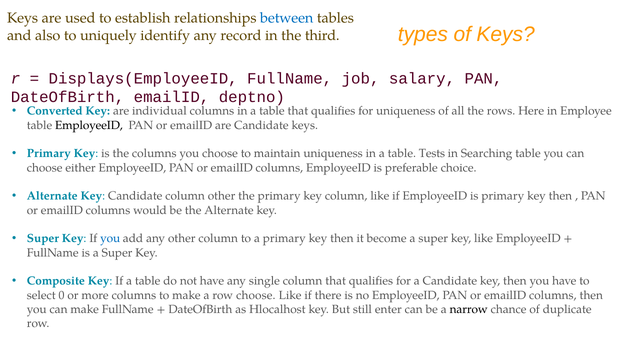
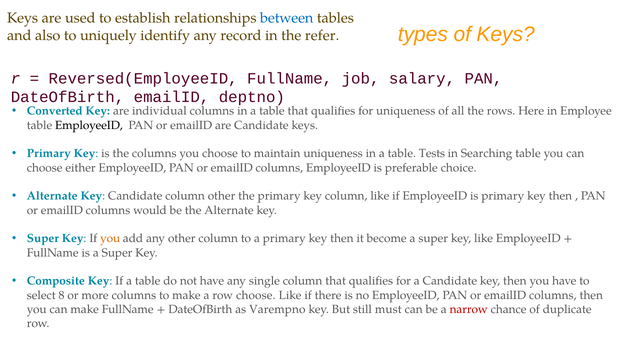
third: third -> refer (322, 35)
Displays(EmployeeID: Displays(EmployeeID -> Reversed(EmployeeID (143, 78)
you colour: blue -> orange (110, 239)
0: 0 -> 8 (61, 295)
Hlocalhost: Hlocalhost -> Varempno (277, 310)
enter: enter -> must (388, 310)
narrow colour: black -> red (469, 310)
